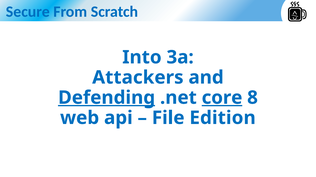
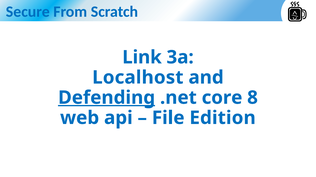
Into: Into -> Link (142, 57)
Attackers: Attackers -> Localhost (138, 78)
core underline: present -> none (222, 98)
